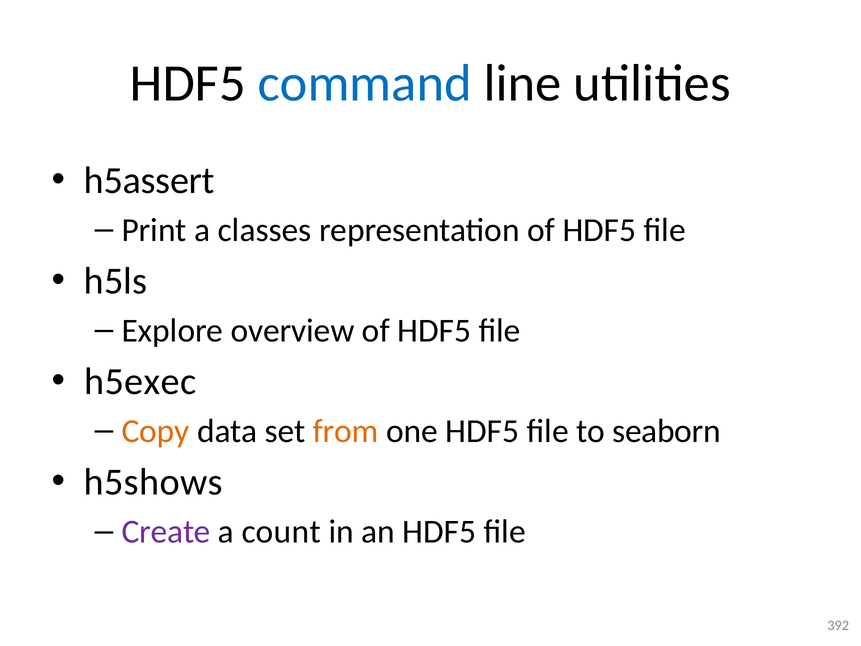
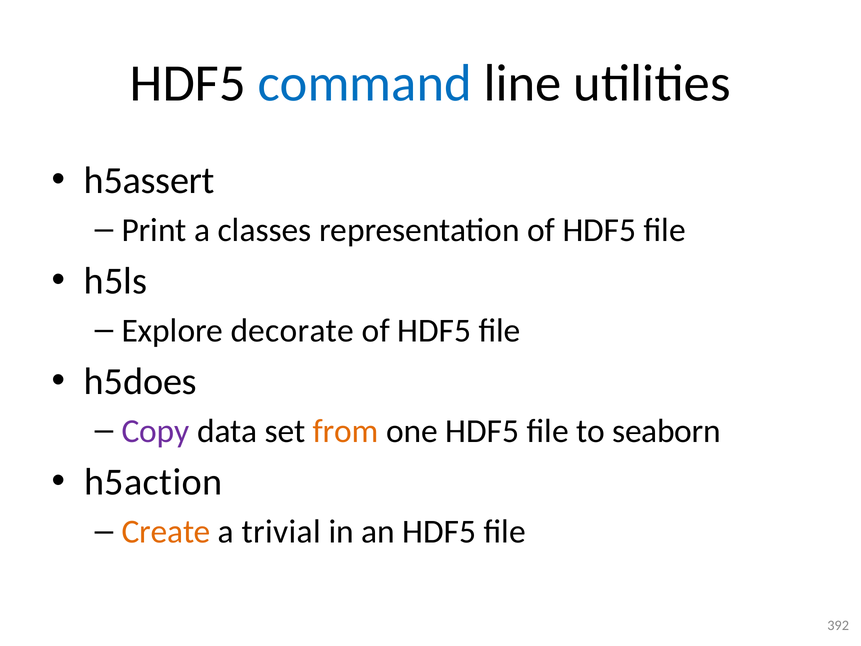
overview: overview -> decorate (292, 331)
h5exec: h5exec -> h5does (140, 382)
Copy colour: orange -> purple (156, 431)
h5shows: h5shows -> h5action (153, 482)
Create colour: purple -> orange (166, 532)
count: count -> trivial (281, 532)
